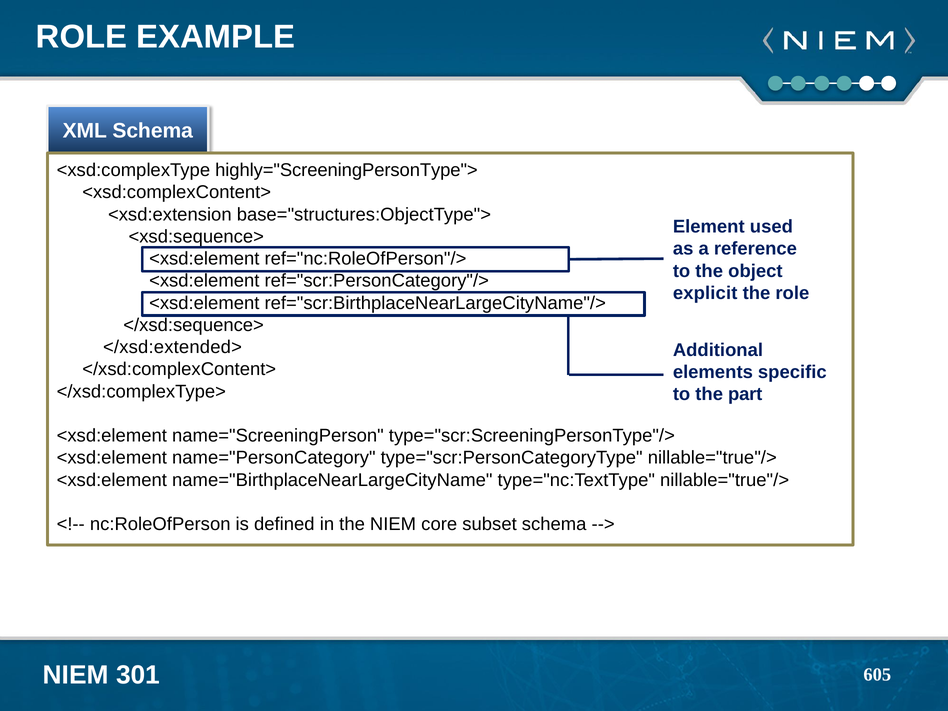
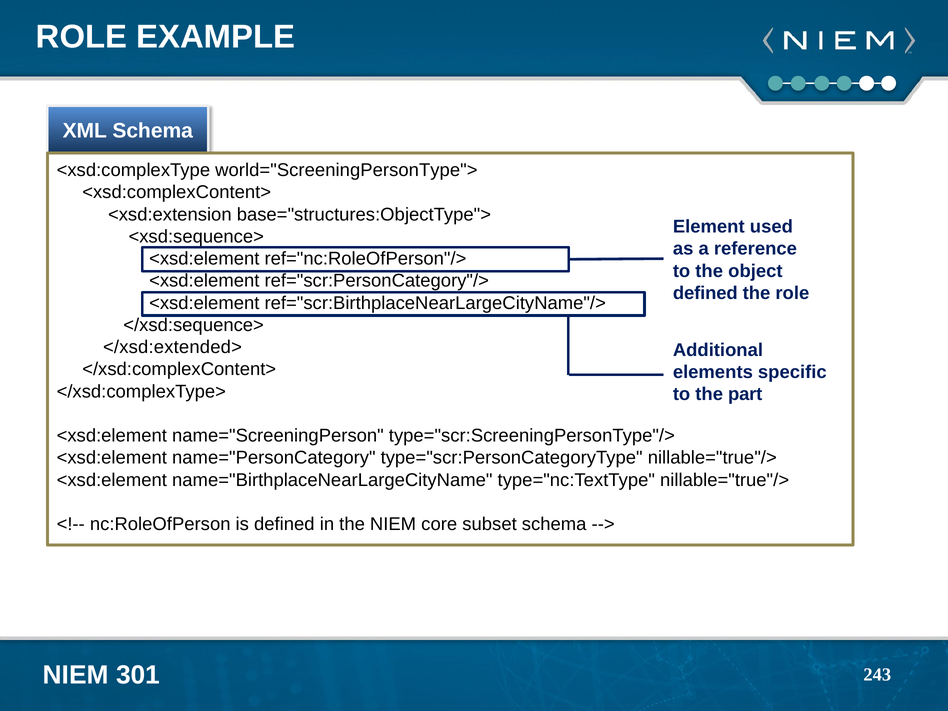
highly="ScreeningPersonType">: highly="ScreeningPersonType"> -> world="ScreeningPersonType"> (346, 170)
explicit: explicit -> defined (705, 293)
605: 605 -> 243 (877, 675)
